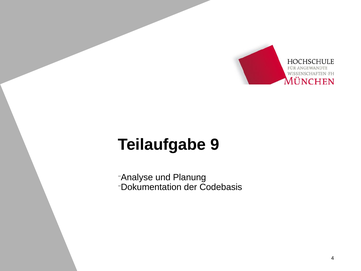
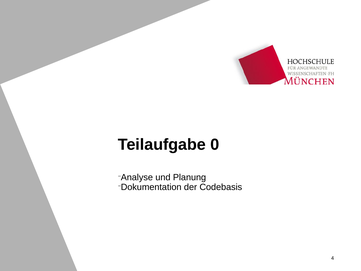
9: 9 -> 0 (215, 145)
